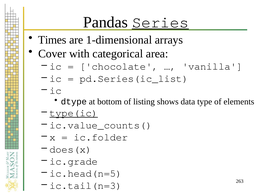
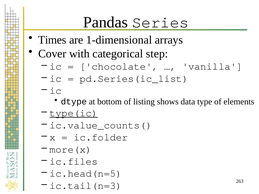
Series underline: present -> none (160, 22)
area: area -> step (157, 54)
does(x: does(x -> more(x (71, 149)
ic.grade: ic.grade -> ic.files (74, 162)
